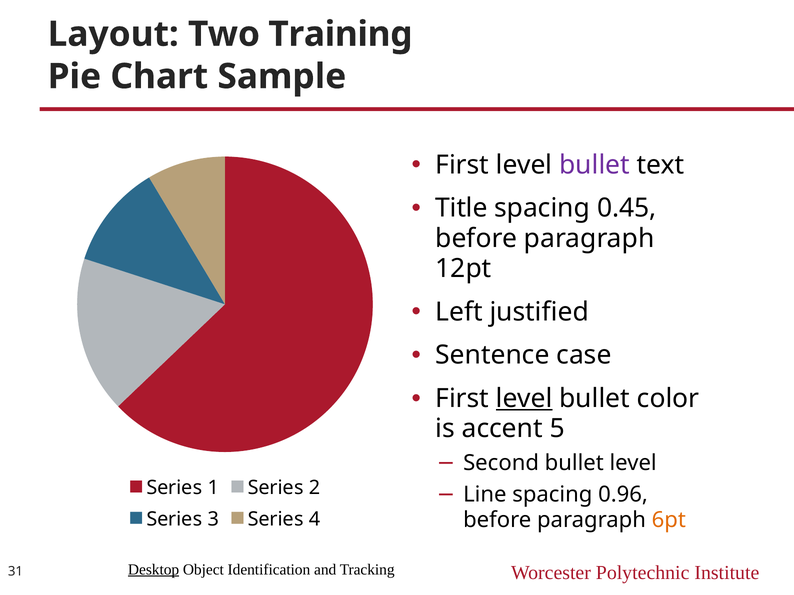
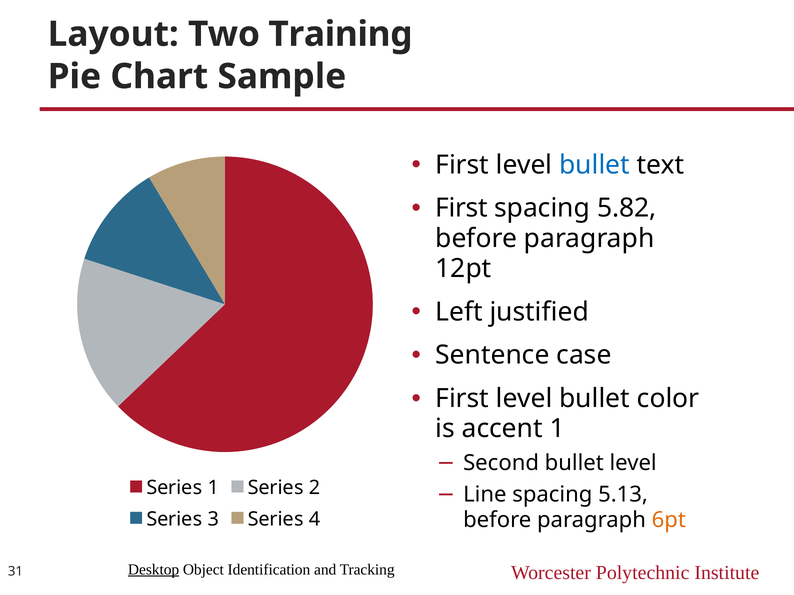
bullet colour: purple -> blue (595, 165)
Title: Title -> First (461, 208)
0.45: 0.45 -> 5.82 (627, 208)
level underline: present -> none (524, 399)
accent 5: 5 -> 1 (557, 429)
0.96: 0.96 -> 5.13 (623, 495)
